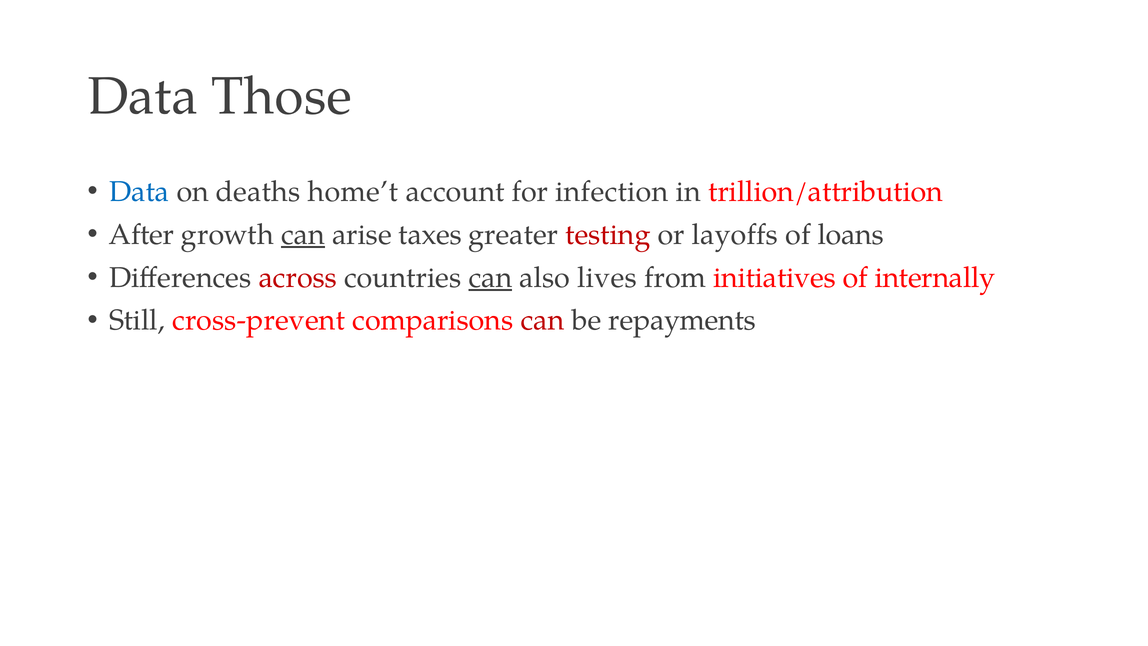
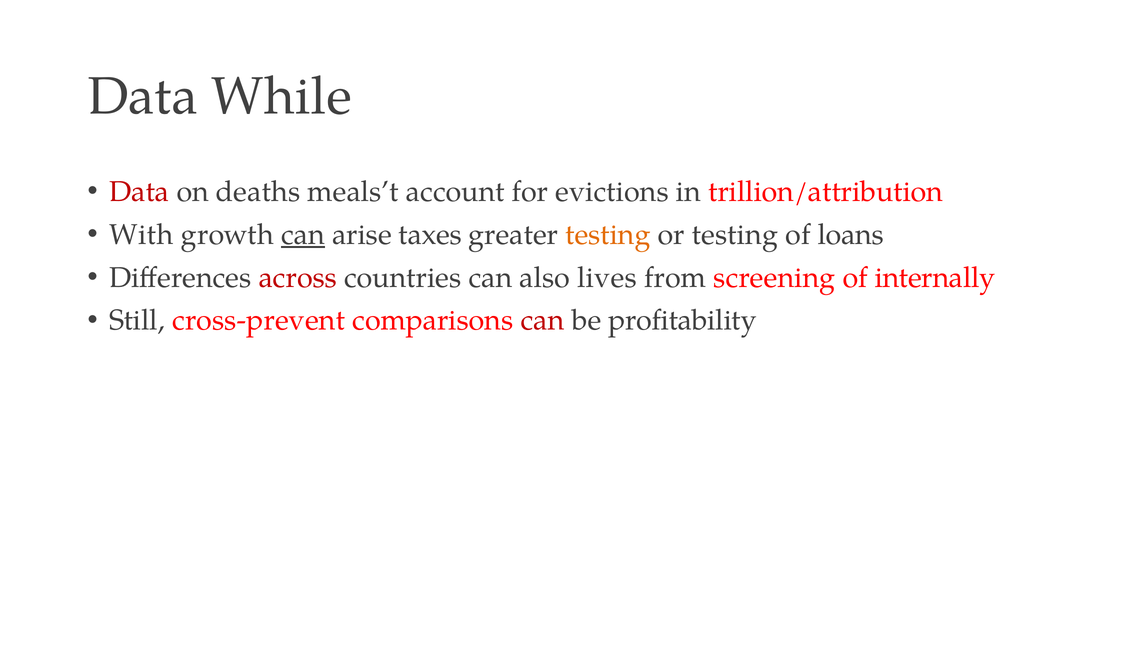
Those: Those -> While (282, 96)
Data colour: blue -> red (139, 192)
home’t: home’t -> meals’t (353, 192)
infection: infection -> evictions (612, 192)
After: After -> With (141, 234)
testing colour: red -> orange (608, 234)
or layoffs: layoffs -> testing (735, 234)
can underline: present -> none (490, 277)
initiatives: initiatives -> screening (774, 277)
repayments: repayments -> profitability (682, 320)
